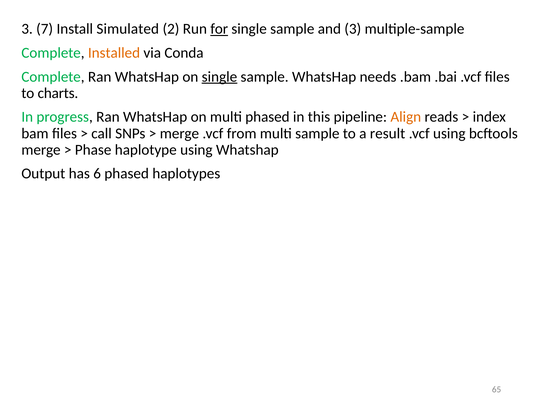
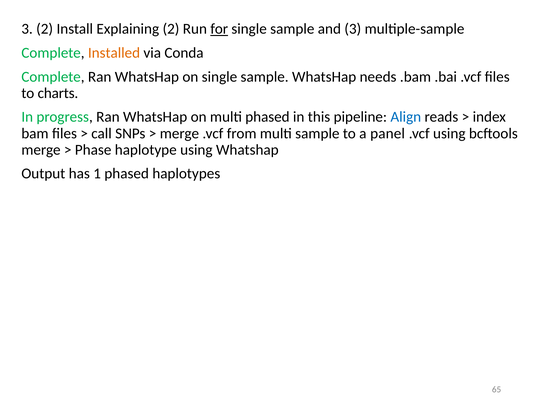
3 7: 7 -> 2 (45, 29)
Simulated: Simulated -> Explaining (128, 29)
single underline: present -> none (219, 77)
Align colour: orange -> blue (406, 117)
result: result -> panel (388, 133)
6: 6 -> 1 (97, 174)
